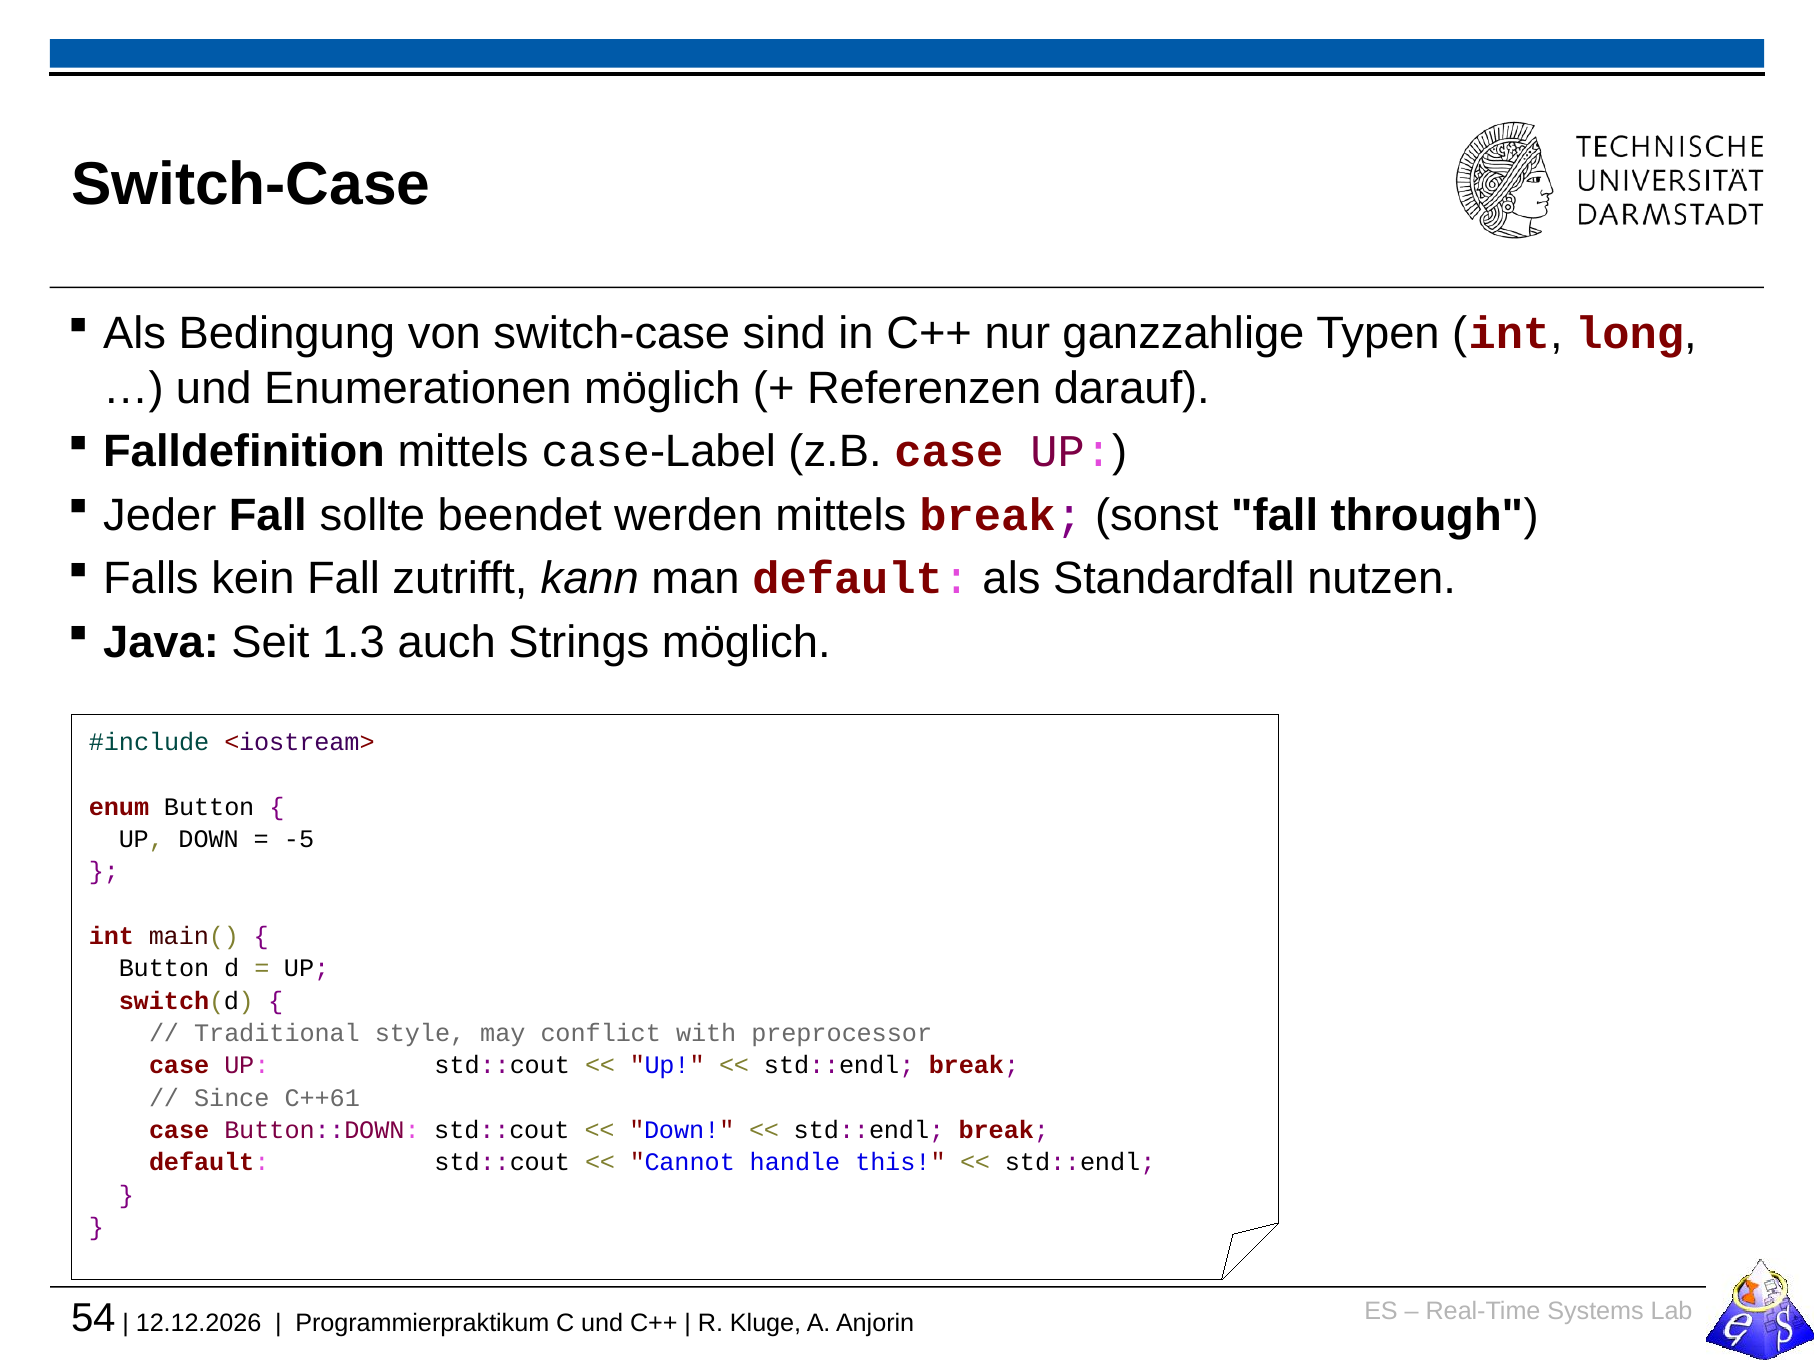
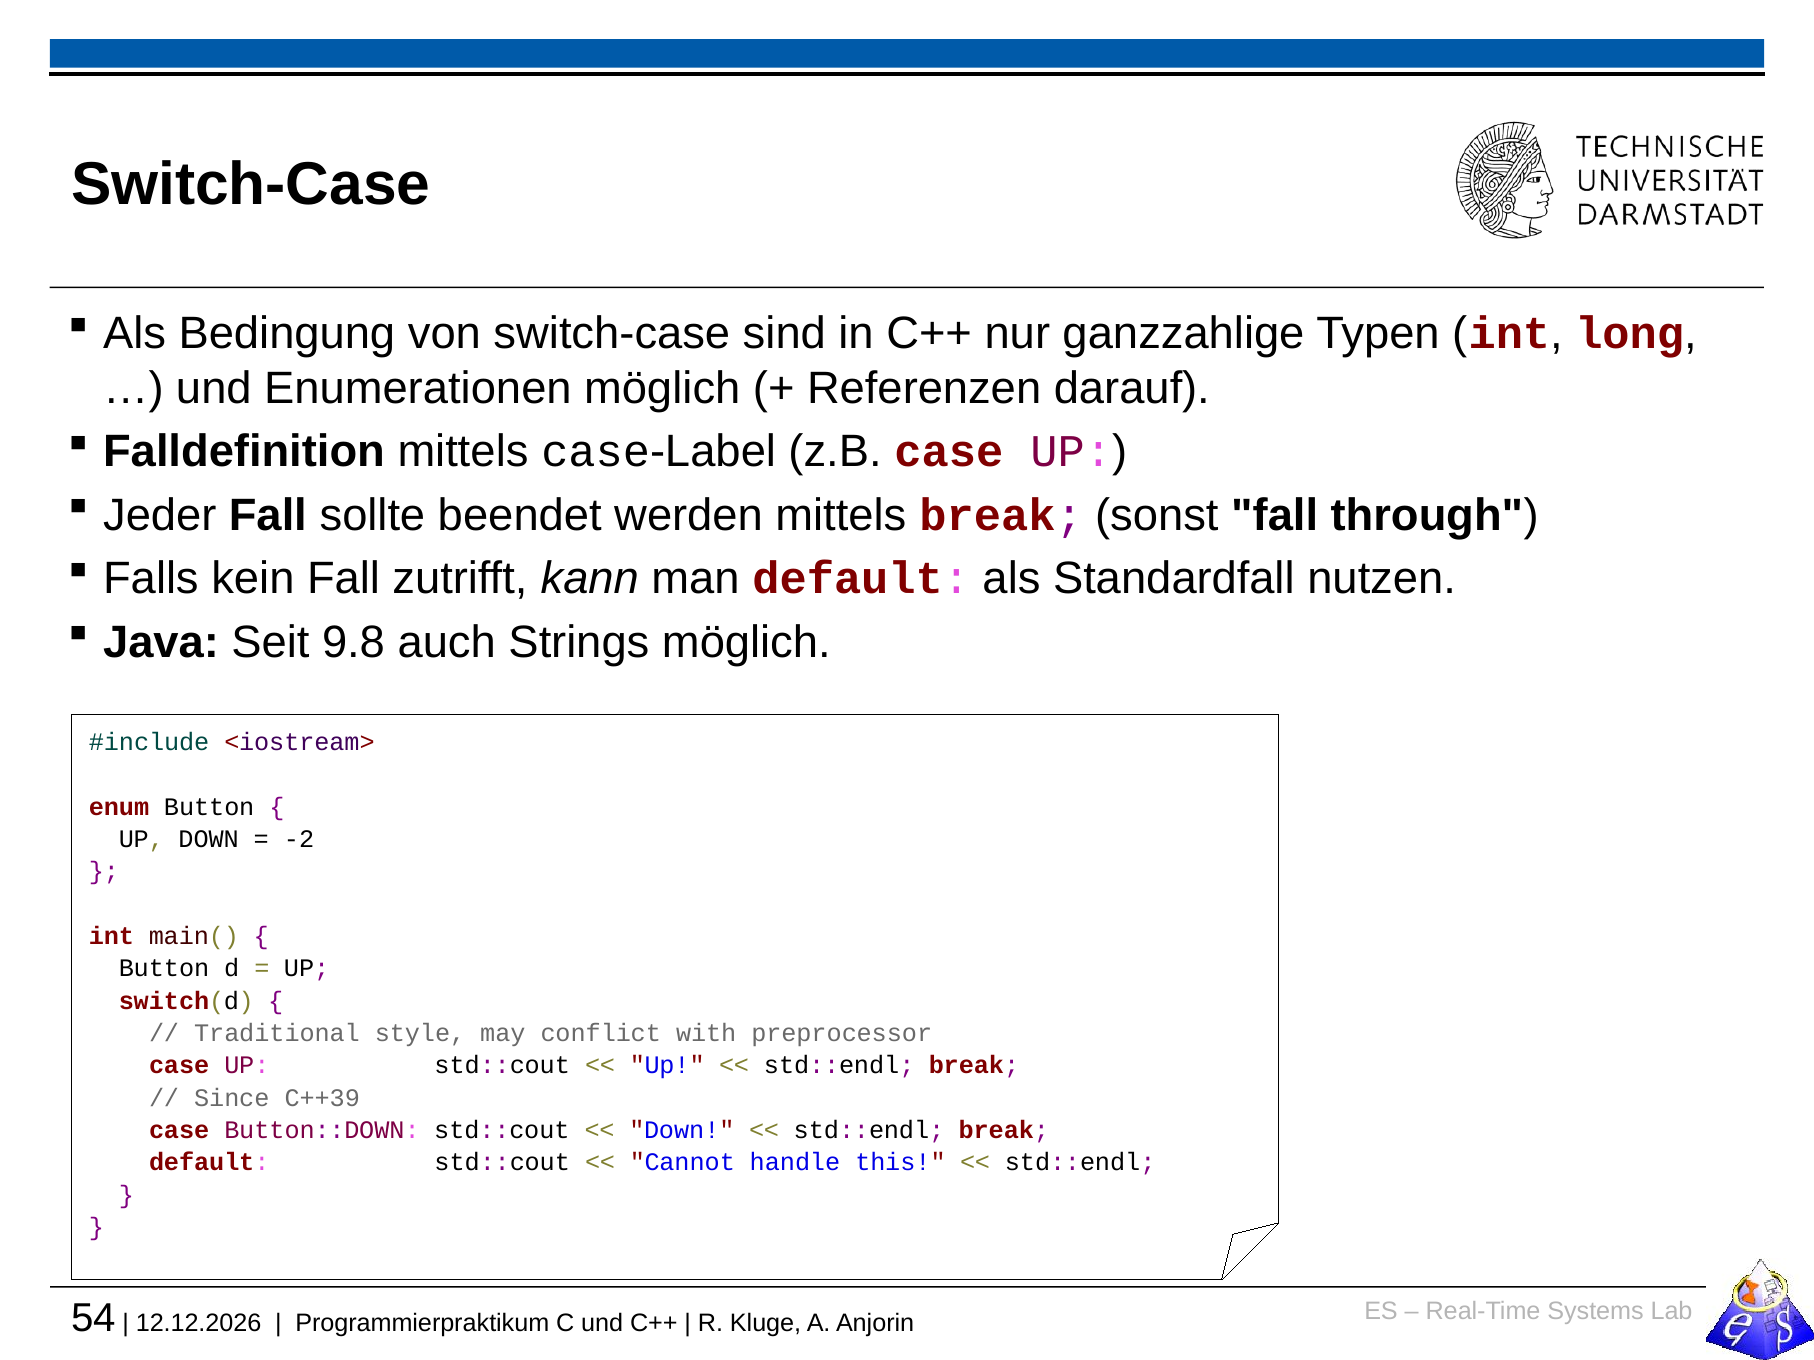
1.3: 1.3 -> 9.8 (353, 642)
-5: -5 -> -2 (299, 839)
C++61: C++61 -> C++39 (322, 1098)
